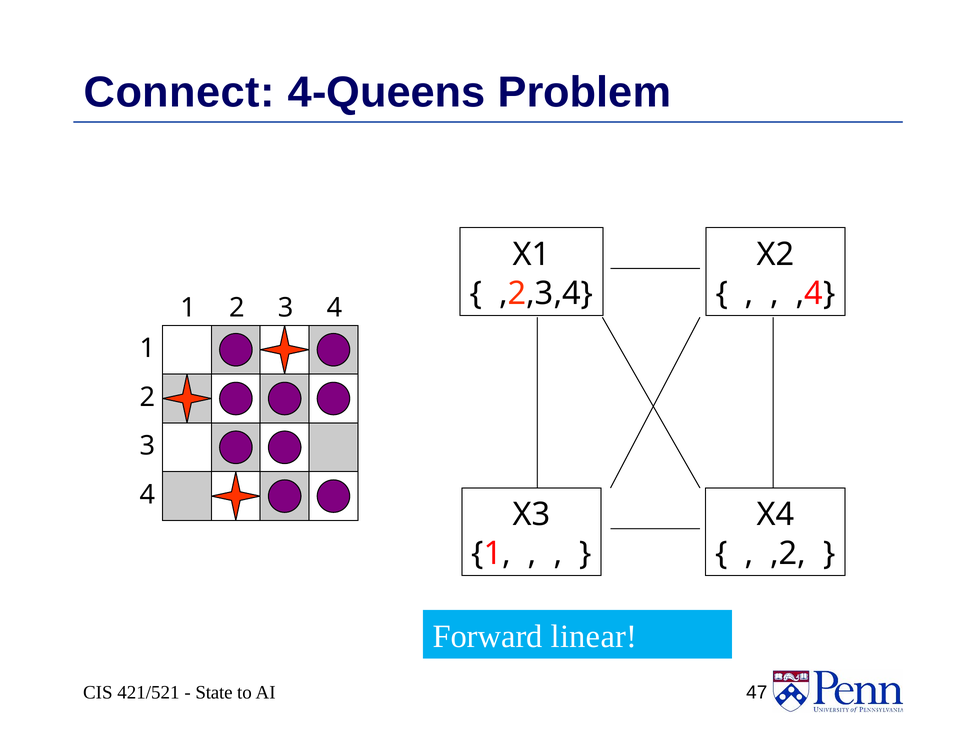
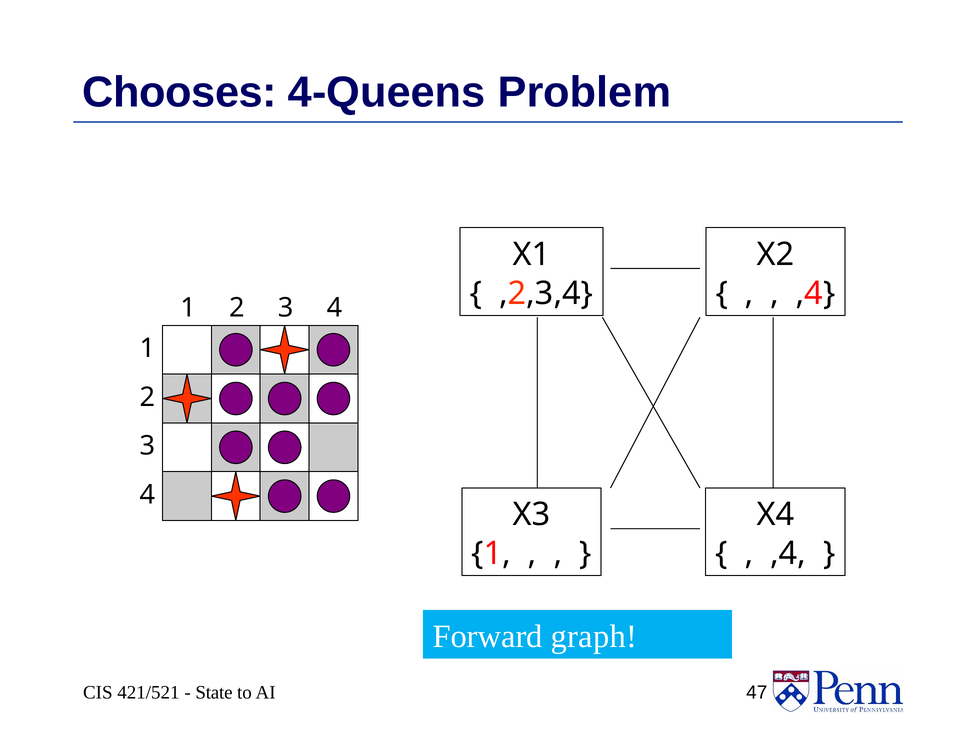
Connect: Connect -> Chooses (180, 92)
,2: ,2 -> ,4 (788, 554)
linear: linear -> graph (594, 637)
